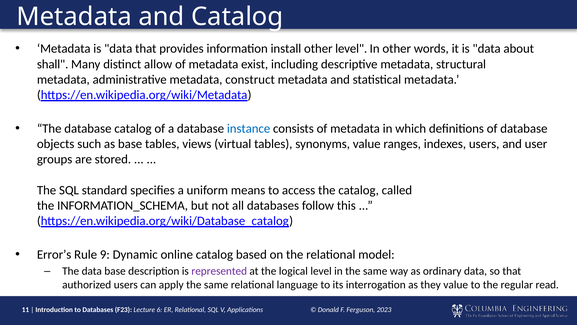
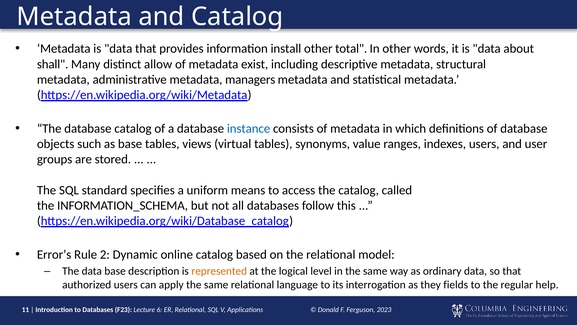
other level: level -> total (351, 49)
construct: construct -> managers (250, 79)
9: 9 -> 2 (105, 254)
represented colour: purple -> orange (219, 271)
they value: value -> fields (456, 284)
read: read -> help (547, 284)
